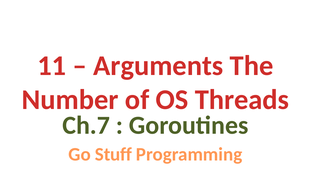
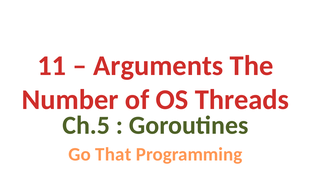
Ch.7: Ch.7 -> Ch.5 (86, 125)
Stuff: Stuff -> That (113, 154)
